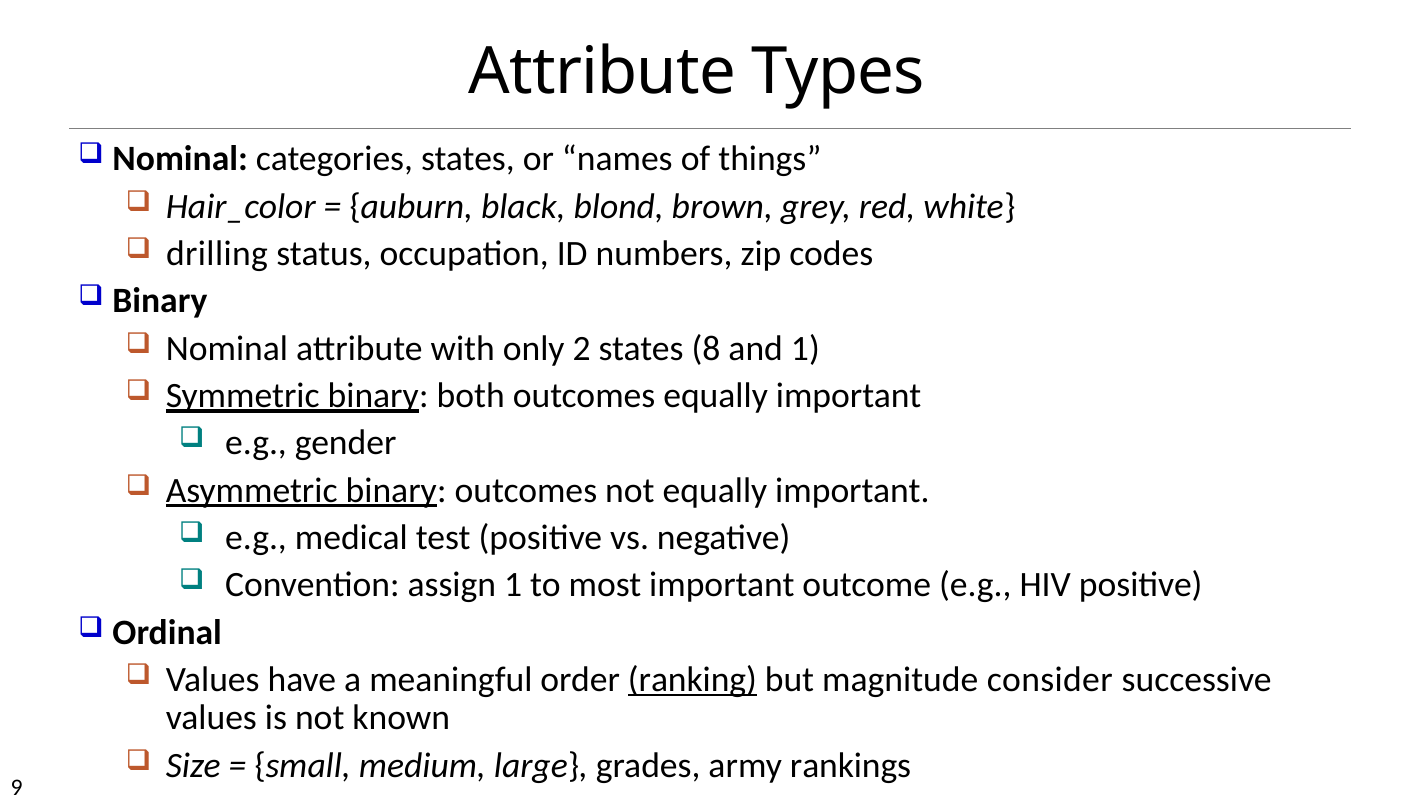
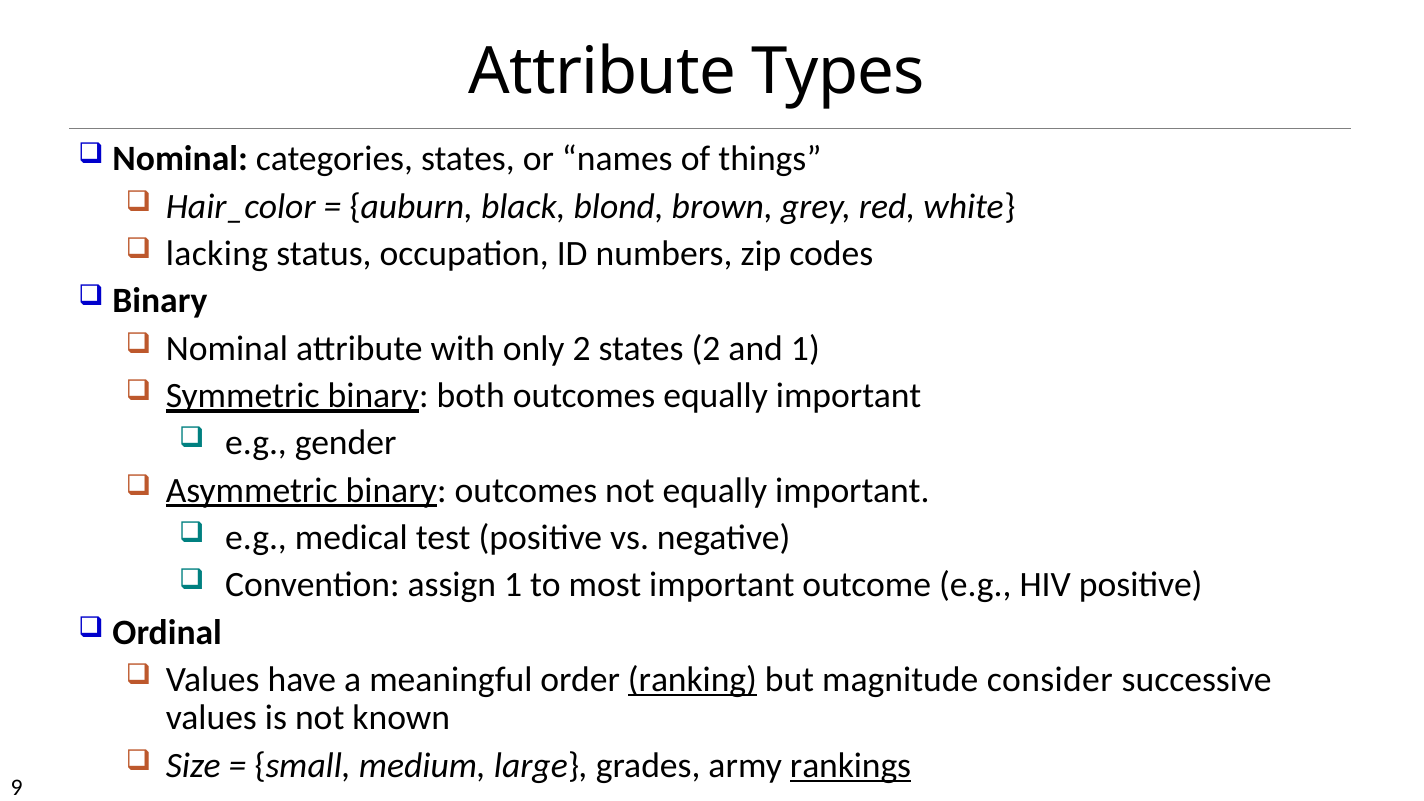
drilling: drilling -> lacking (217, 254)
states 8: 8 -> 2 (706, 348)
rankings underline: none -> present (851, 766)
